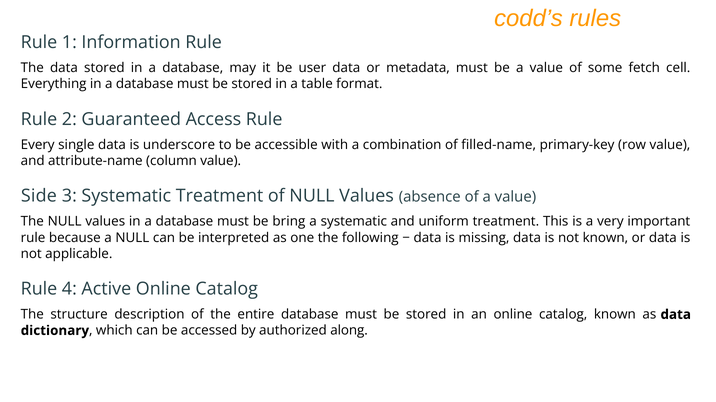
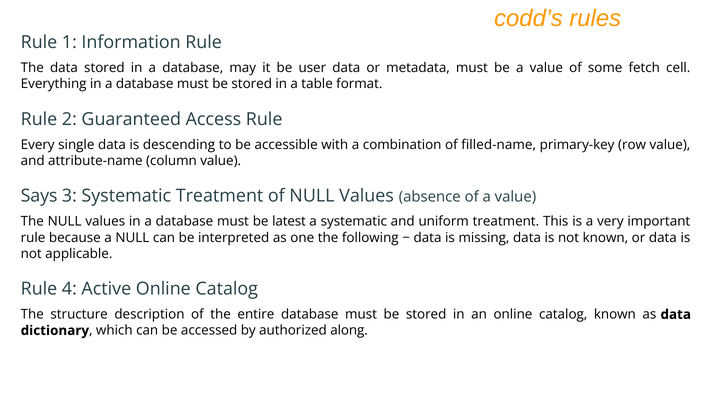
underscore: underscore -> descending (179, 145)
Side: Side -> Says (39, 196)
bring: bring -> latest (289, 222)
